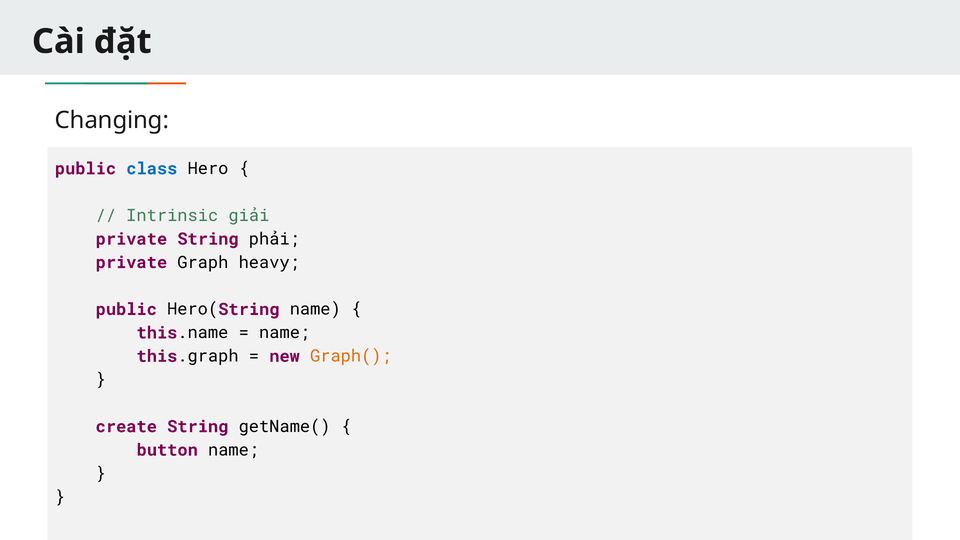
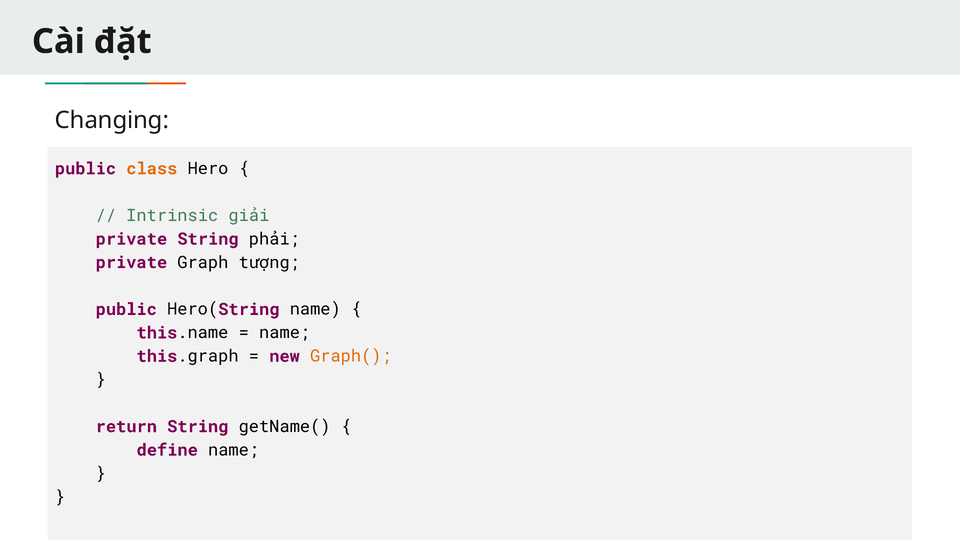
class colour: blue -> orange (152, 169)
heavy: heavy -> tượng (269, 262)
create: create -> return (126, 427)
button: button -> define (167, 450)
